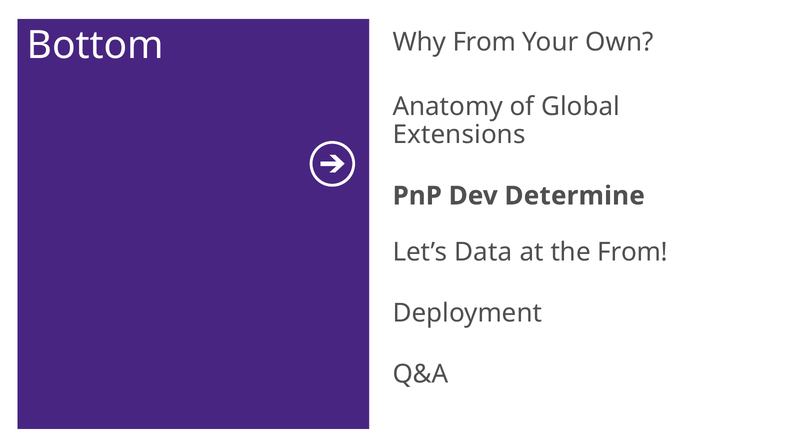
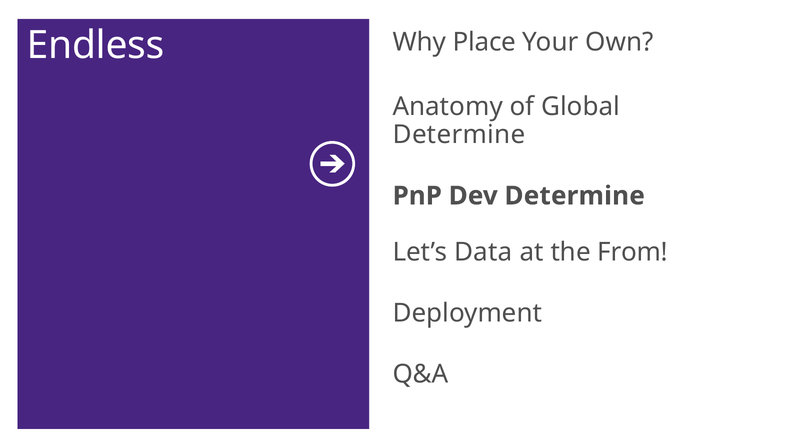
Bottom: Bottom -> Endless (96, 46)
Why From: From -> Place (484, 42)
Extensions: Extensions -> Determine (459, 135)
